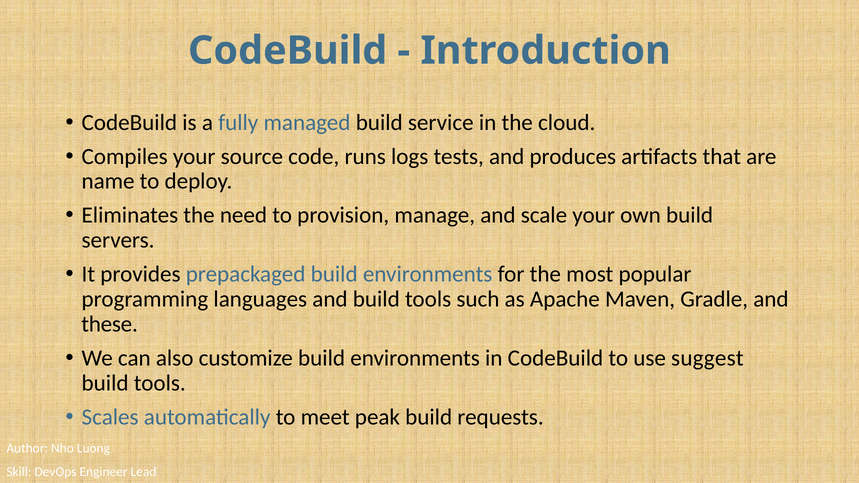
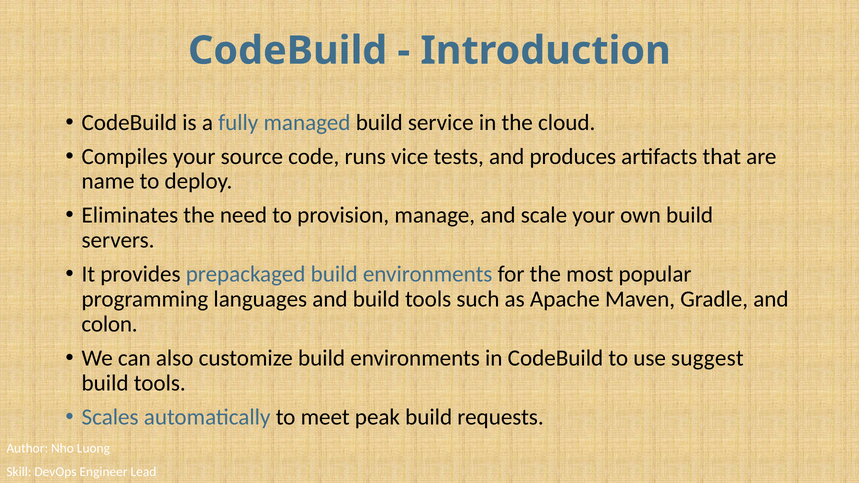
logs: logs -> vice (410, 156)
these: these -> colon (110, 324)
